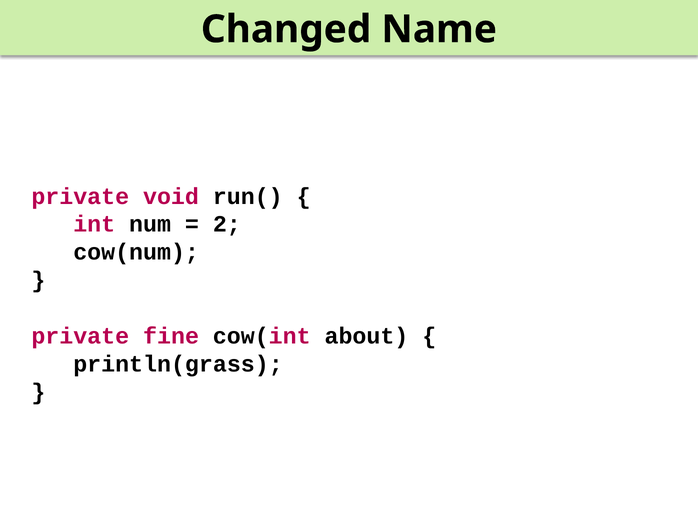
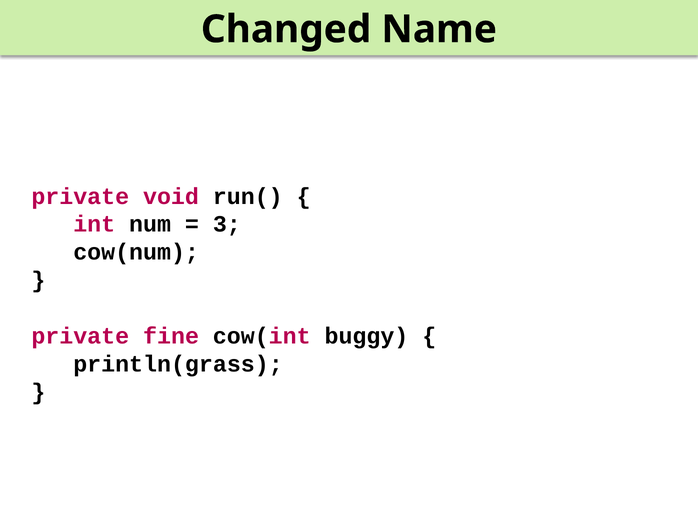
2: 2 -> 3 (227, 224)
about: about -> buggy (366, 336)
